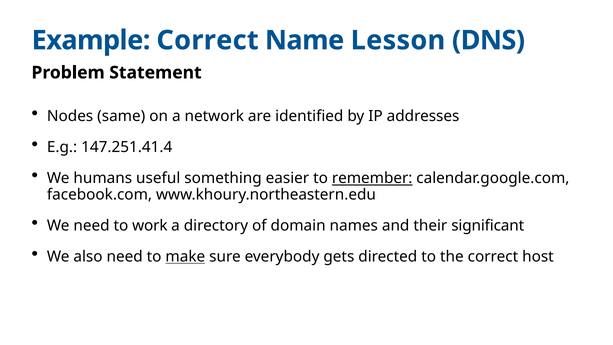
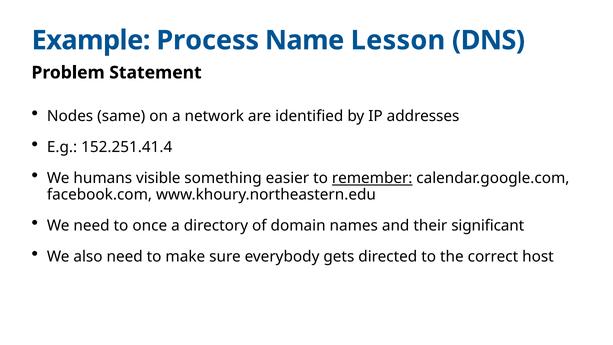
Example Correct: Correct -> Process (208, 40)
147.251.41.4: 147.251.41.4 -> 152.251.41.4 (127, 147)
useful: useful -> visible (158, 178)
work: work -> once (150, 226)
make underline: present -> none (185, 257)
